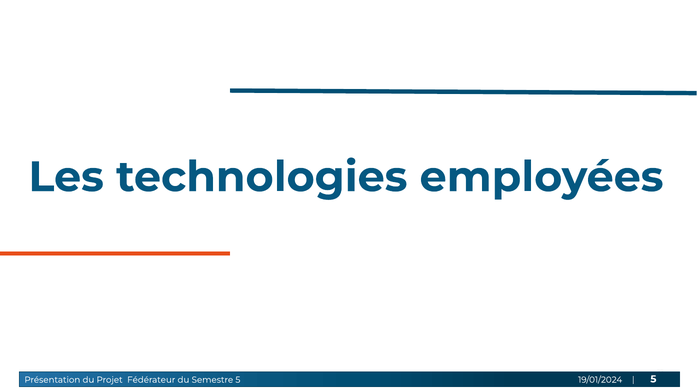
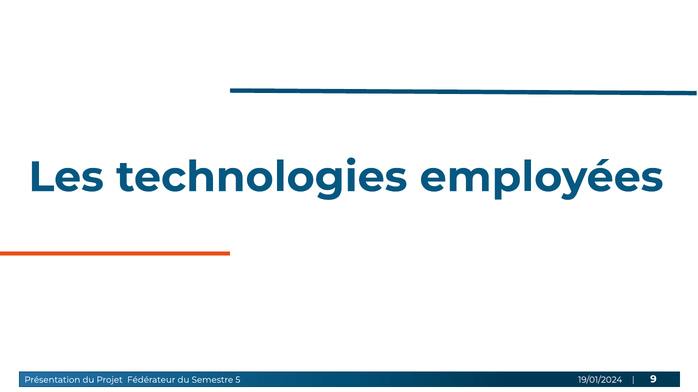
5: 5 -> 9 (653, 380)
